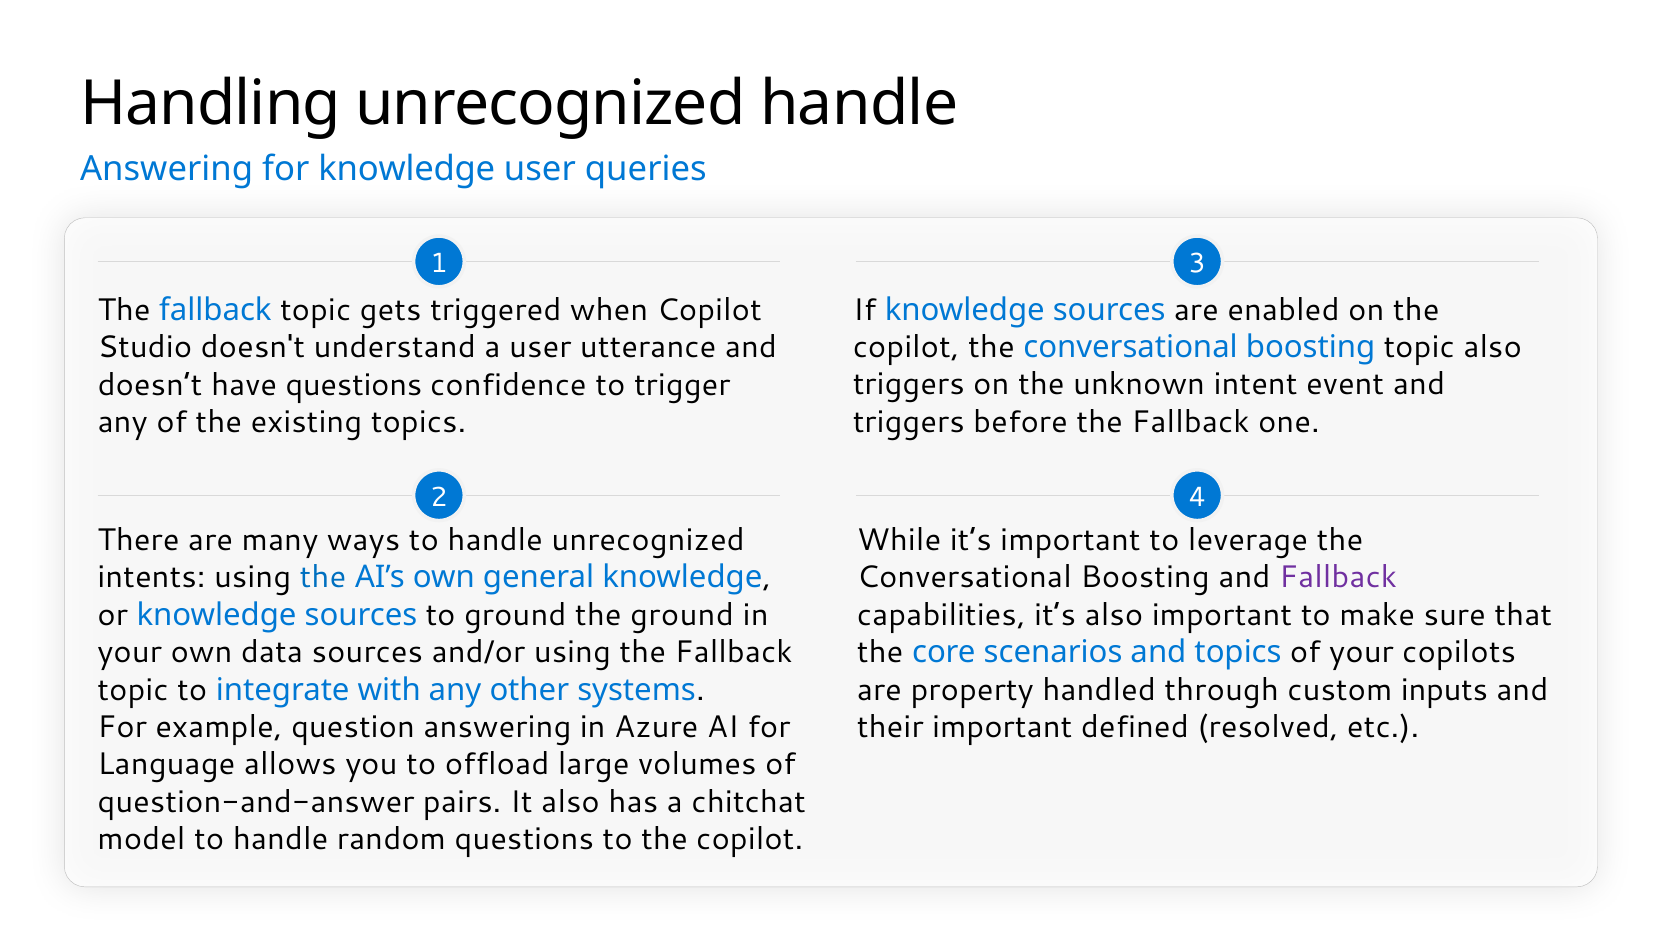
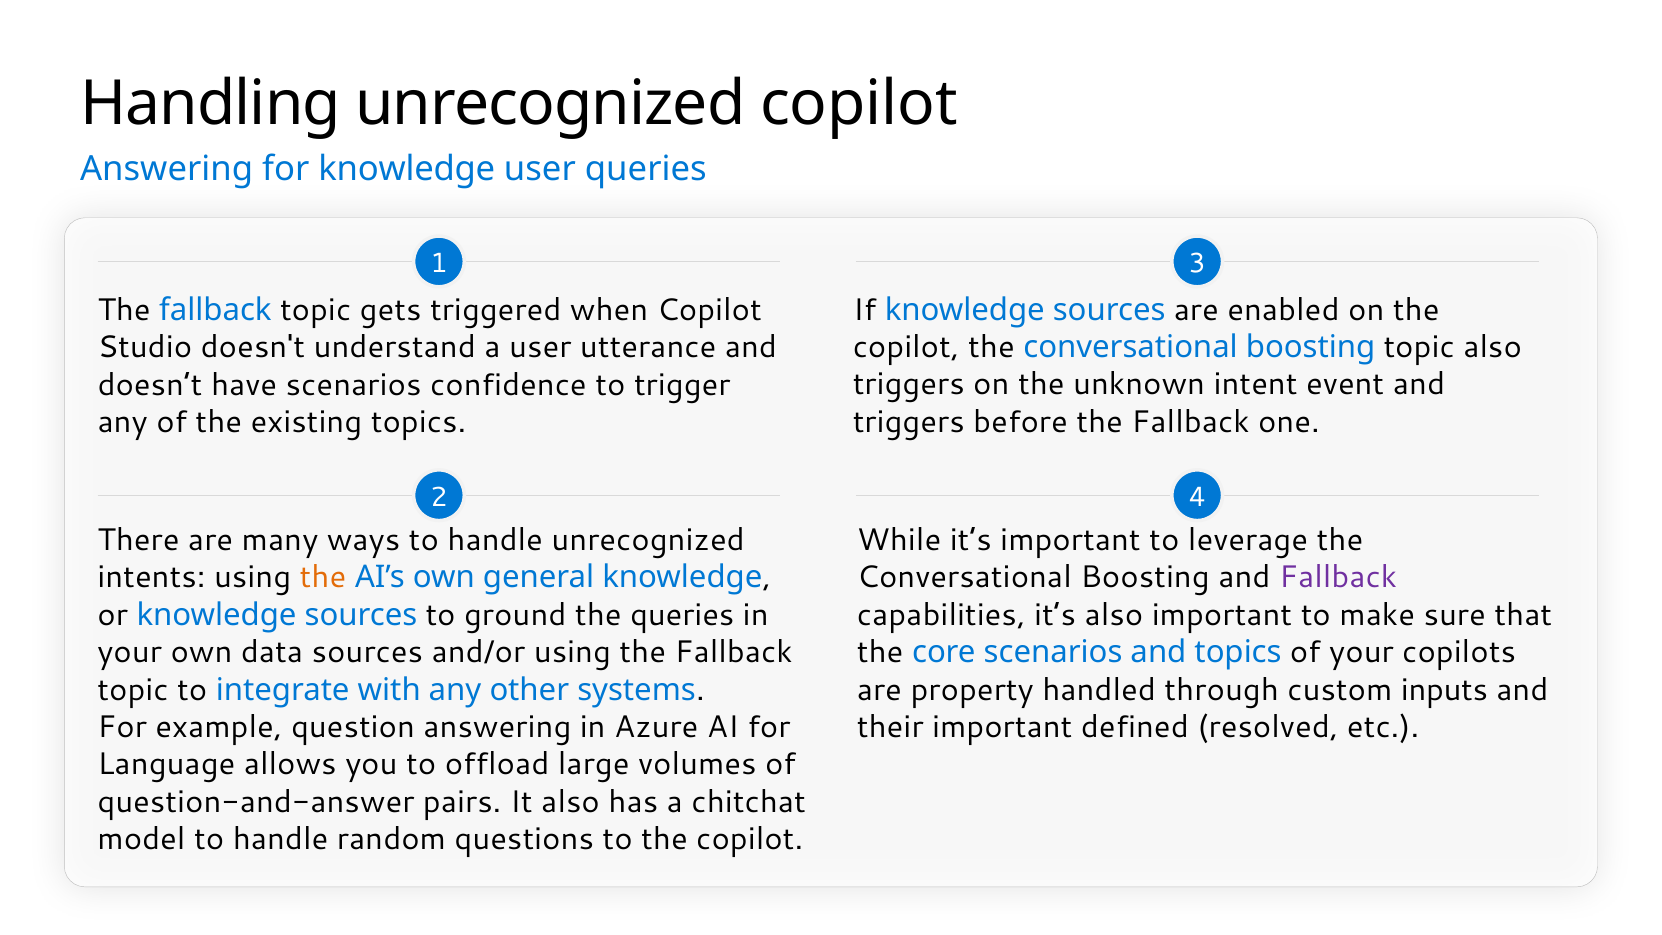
unrecognized handle: handle -> copilot (859, 104)
have questions: questions -> scenarios (354, 385)
the colour: blue -> orange (323, 578)
the ground: ground -> queries (682, 615)
